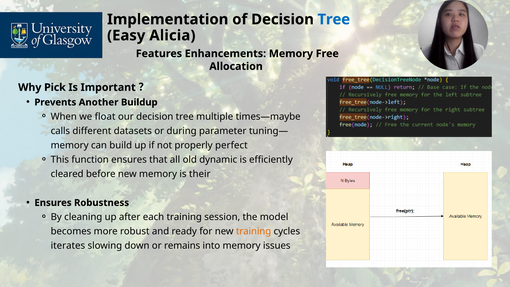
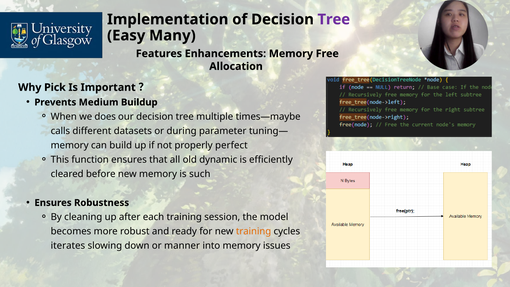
Tree colour: blue -> purple (334, 19)
Alicia: Alicia -> Many (172, 35)
Another: Another -> Medium (99, 102)
float: float -> does (105, 117)
their: their -> such (200, 174)
remains: remains -> manner (182, 246)
